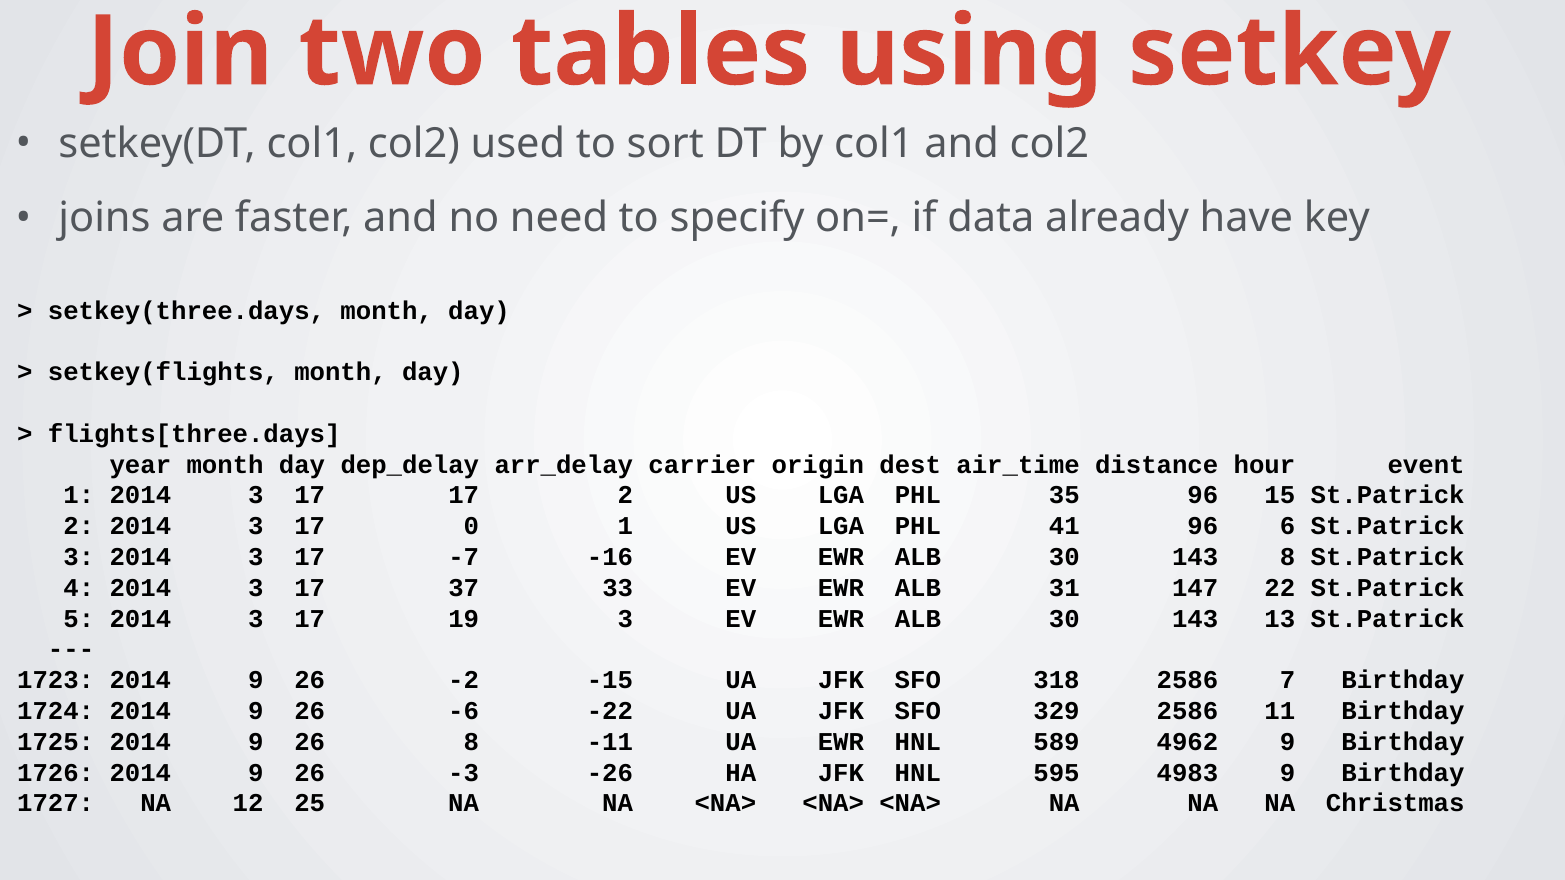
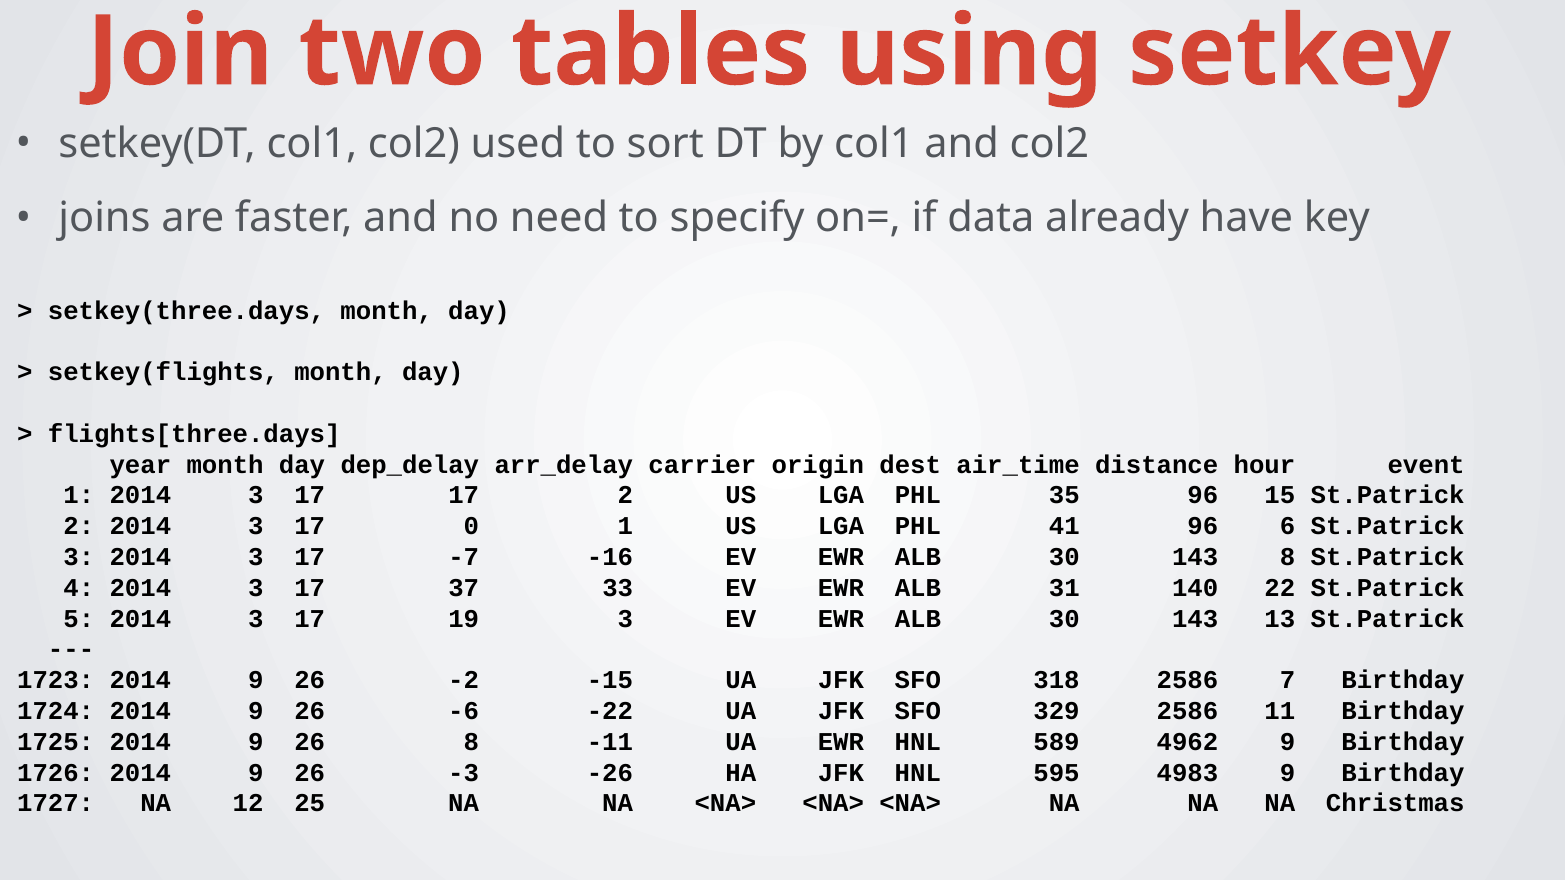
147: 147 -> 140 (1195, 588)
